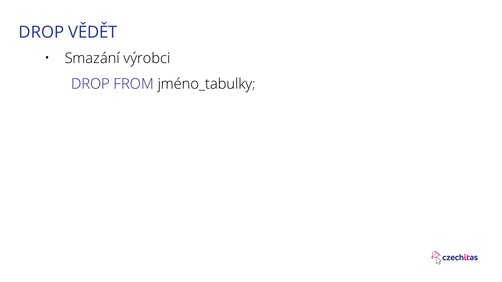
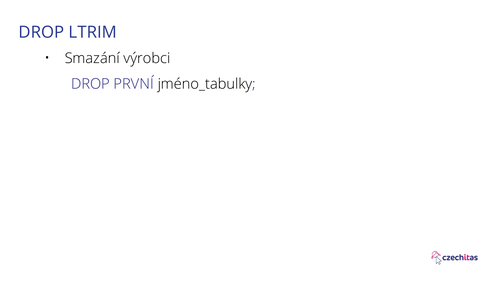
VĚDĚT: VĚDĚT -> LTRIM (93, 32)
FROM: FROM -> PRVNÍ (134, 84)
